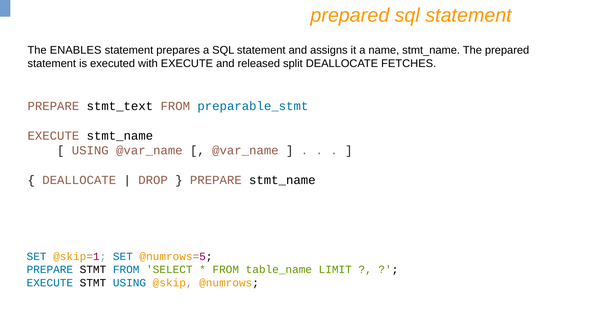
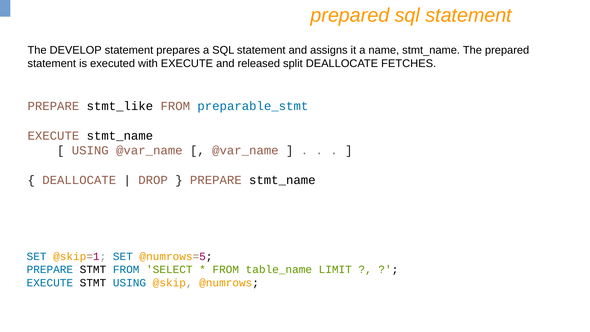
ENABLES: ENABLES -> DEVELOP (76, 50)
stmt_text: stmt_text -> stmt_like (120, 106)
